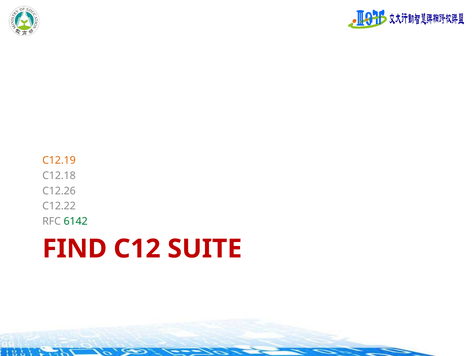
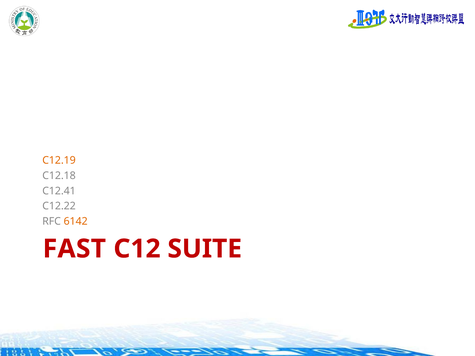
C12.26: C12.26 -> C12.41 (59, 191)
6142 colour: green -> orange (76, 222)
FIND: FIND -> FAST (74, 249)
